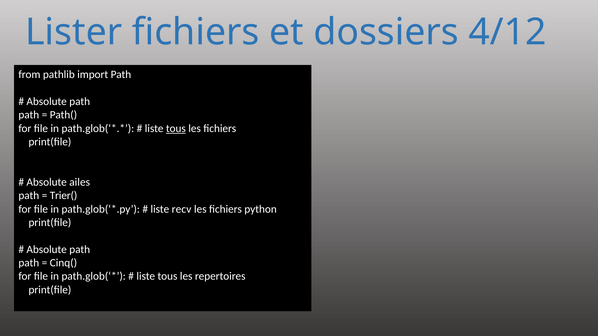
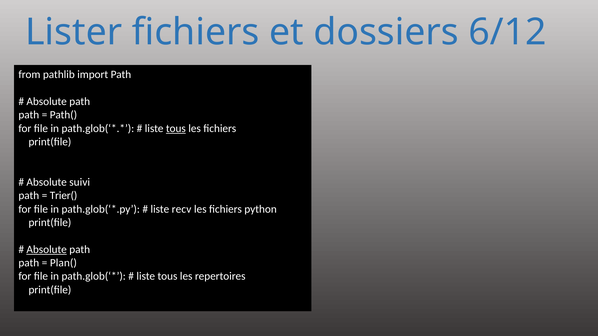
4/12: 4/12 -> 6/12 (508, 32)
ailes: ailes -> suivi (80, 182)
Absolute underline: none -> present (47, 250)
Cinq(: Cinq( -> Plan( (63, 263)
